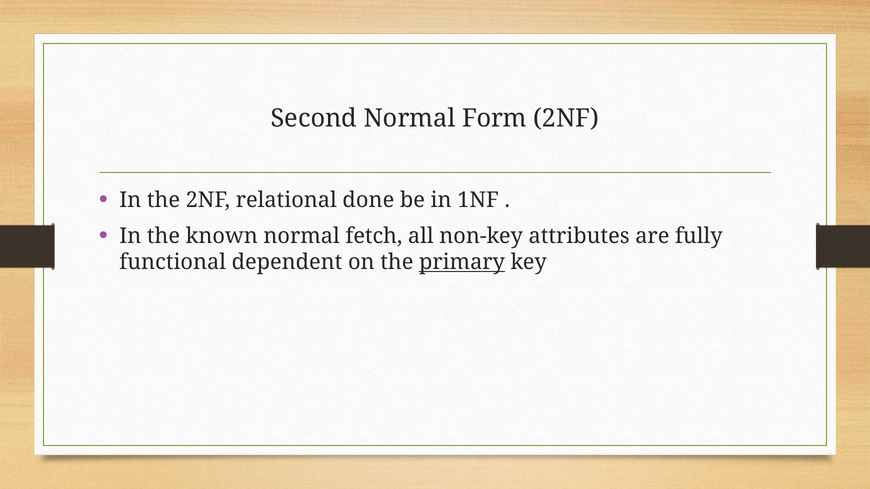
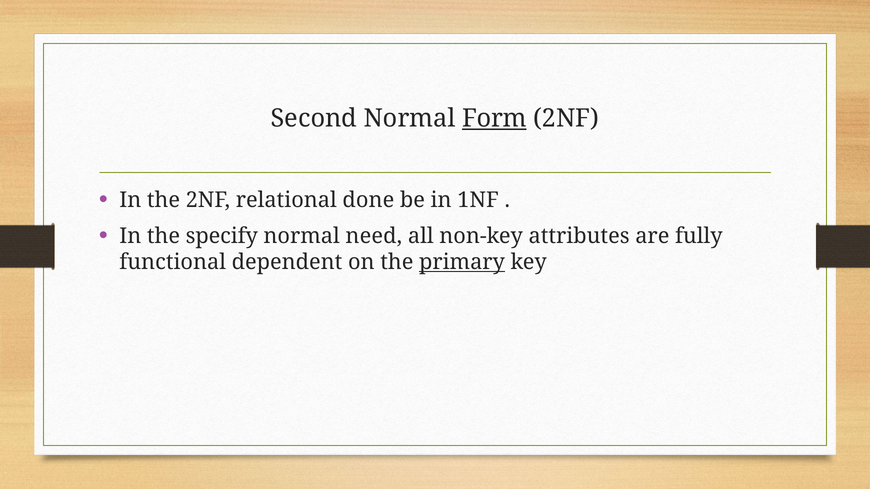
Form underline: none -> present (494, 118)
known: known -> specify (222, 236)
fetch: fetch -> need (374, 236)
